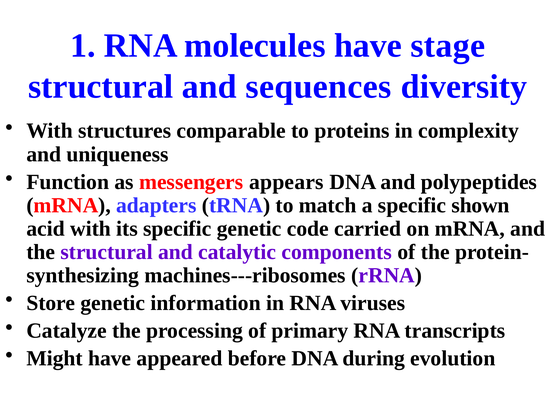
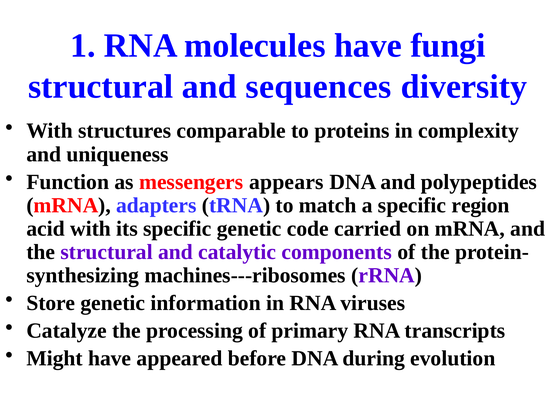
stage: stage -> fungi (448, 46)
shown: shown -> region (481, 205)
